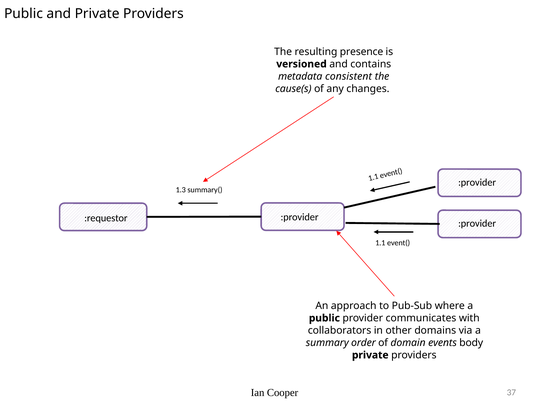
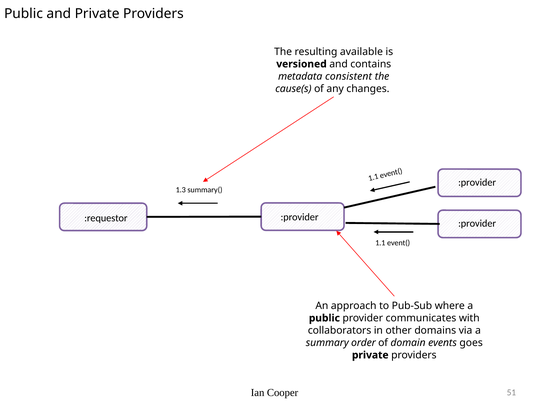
presence: presence -> available (361, 52)
body: body -> goes (471, 343)
37: 37 -> 51 (511, 393)
